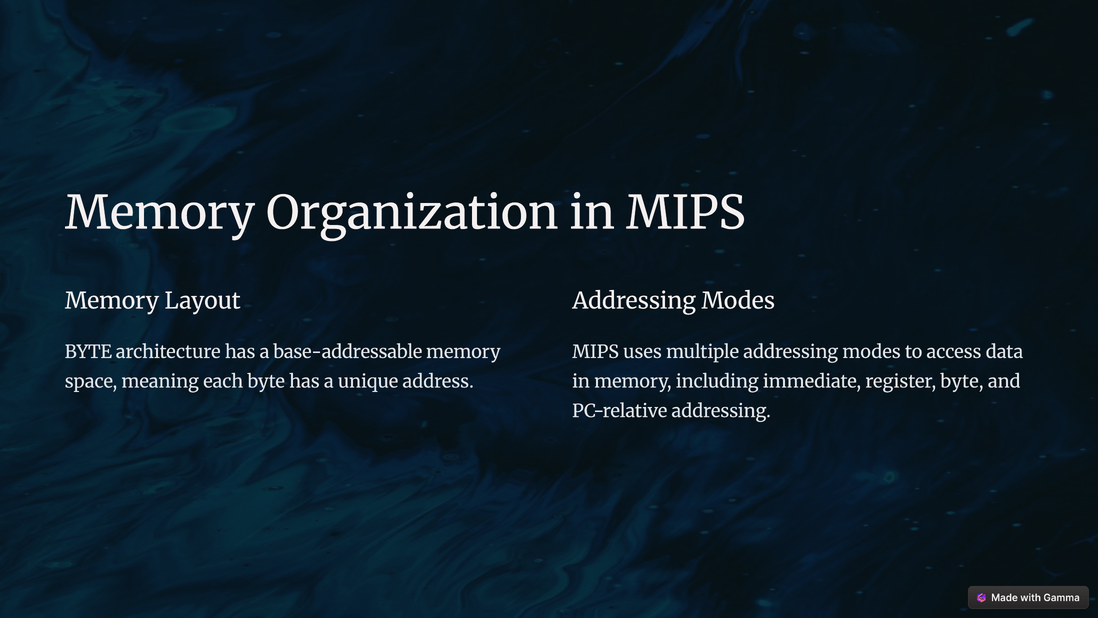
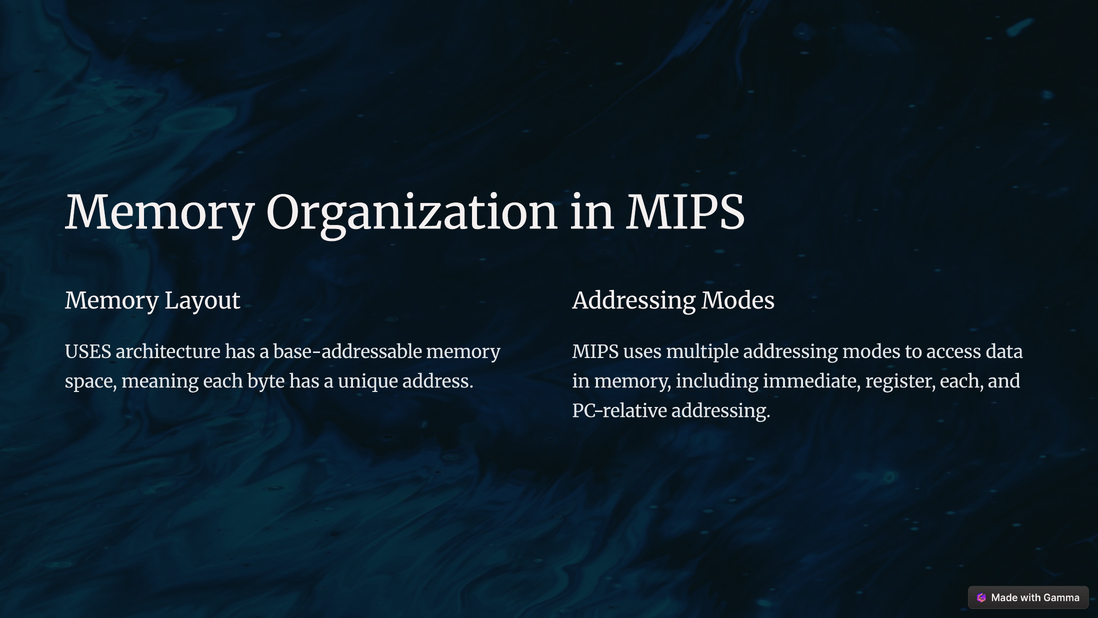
BYTE: BYTE -> USES (88, 352)
register byte: byte -> each (962, 381)
